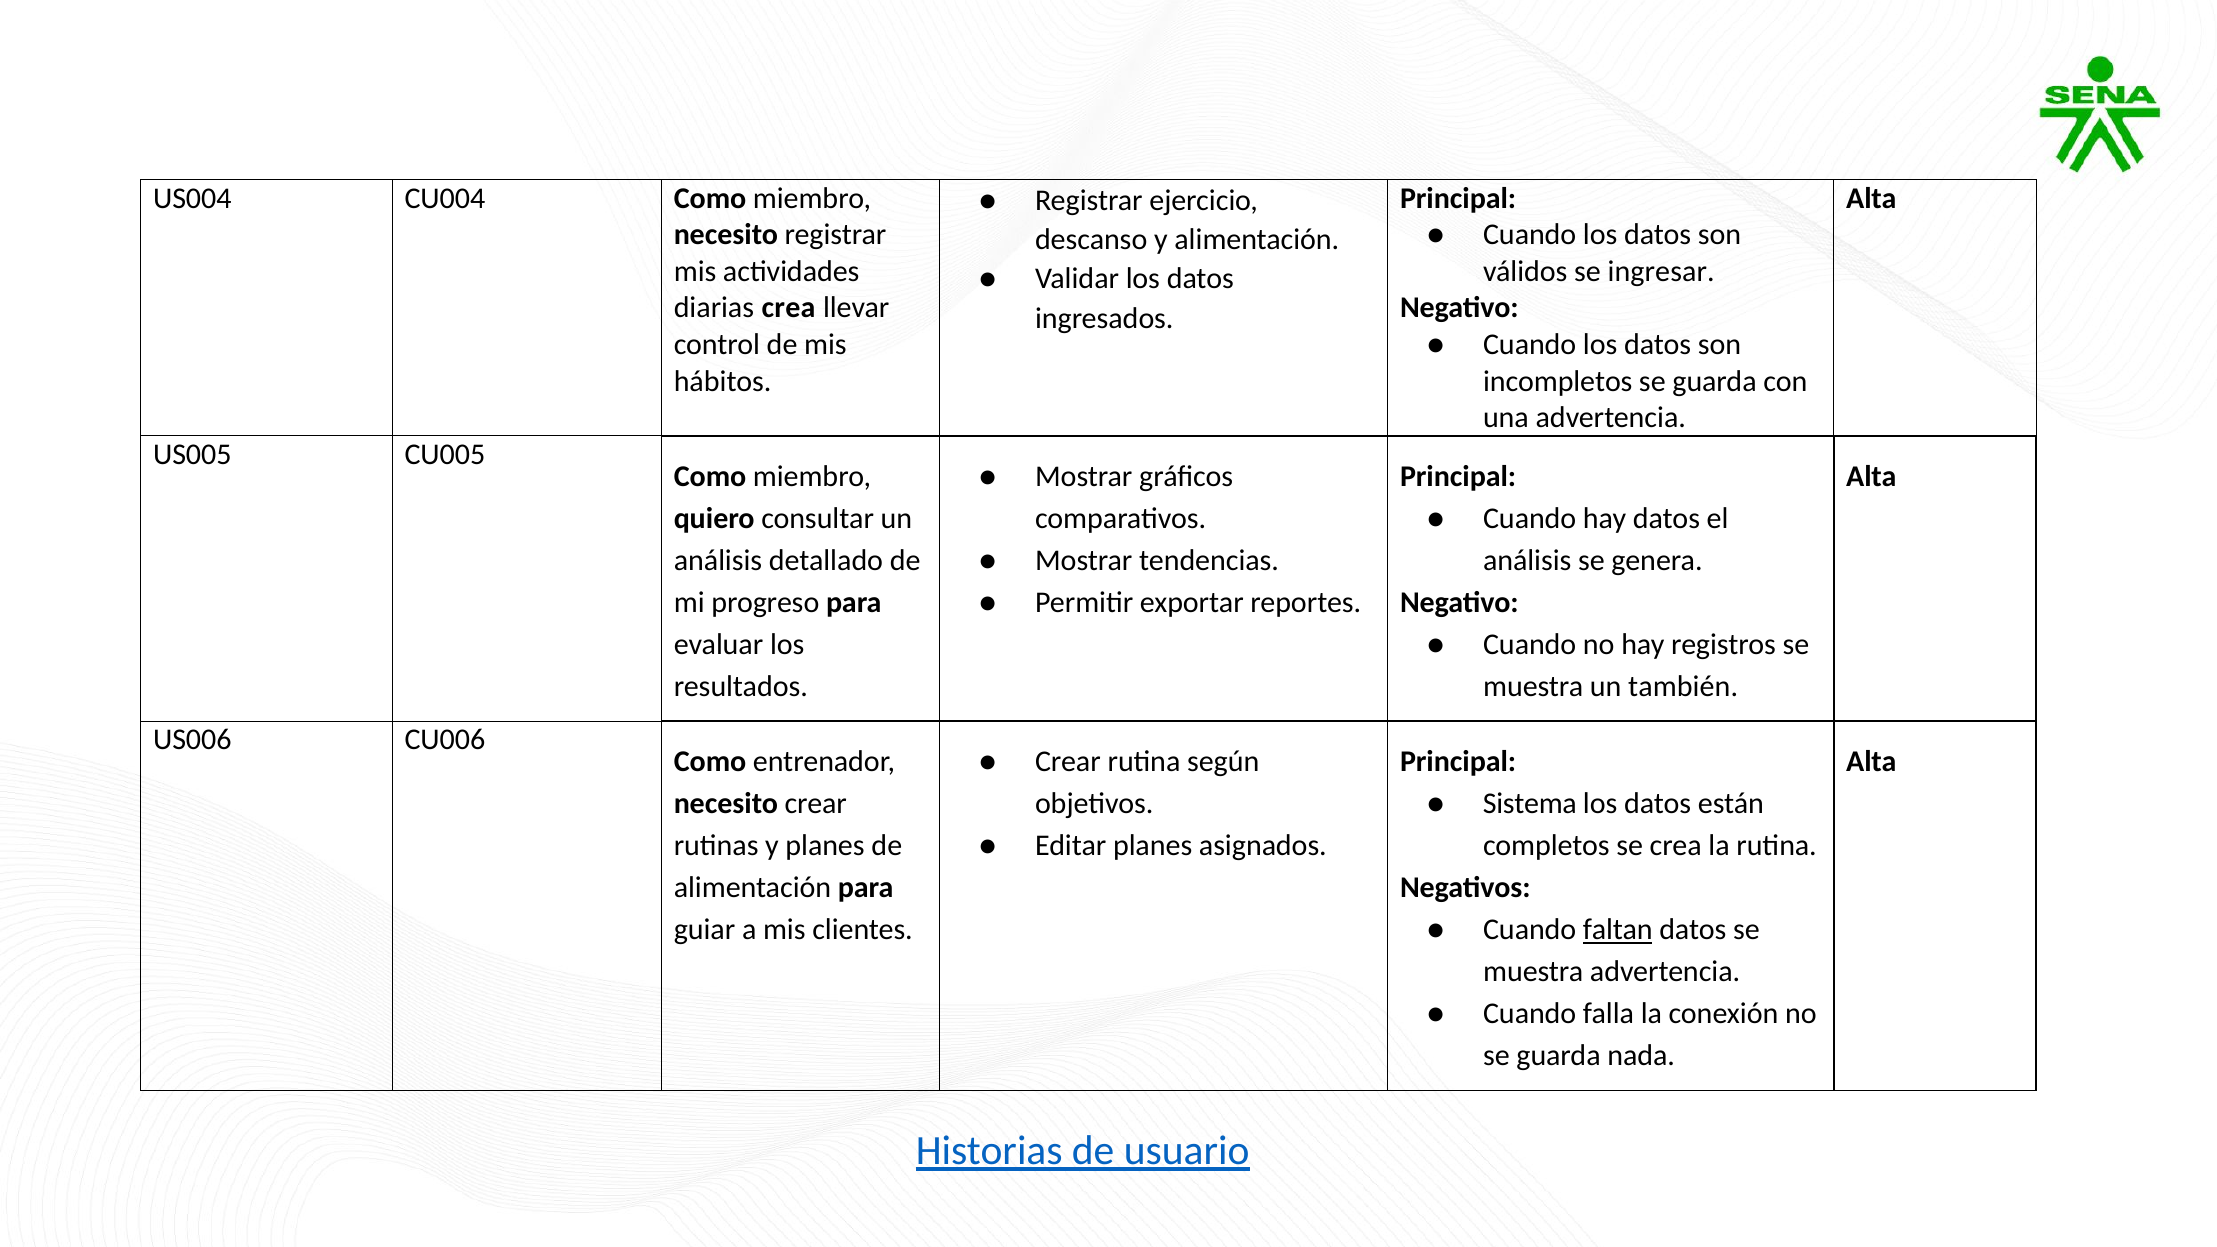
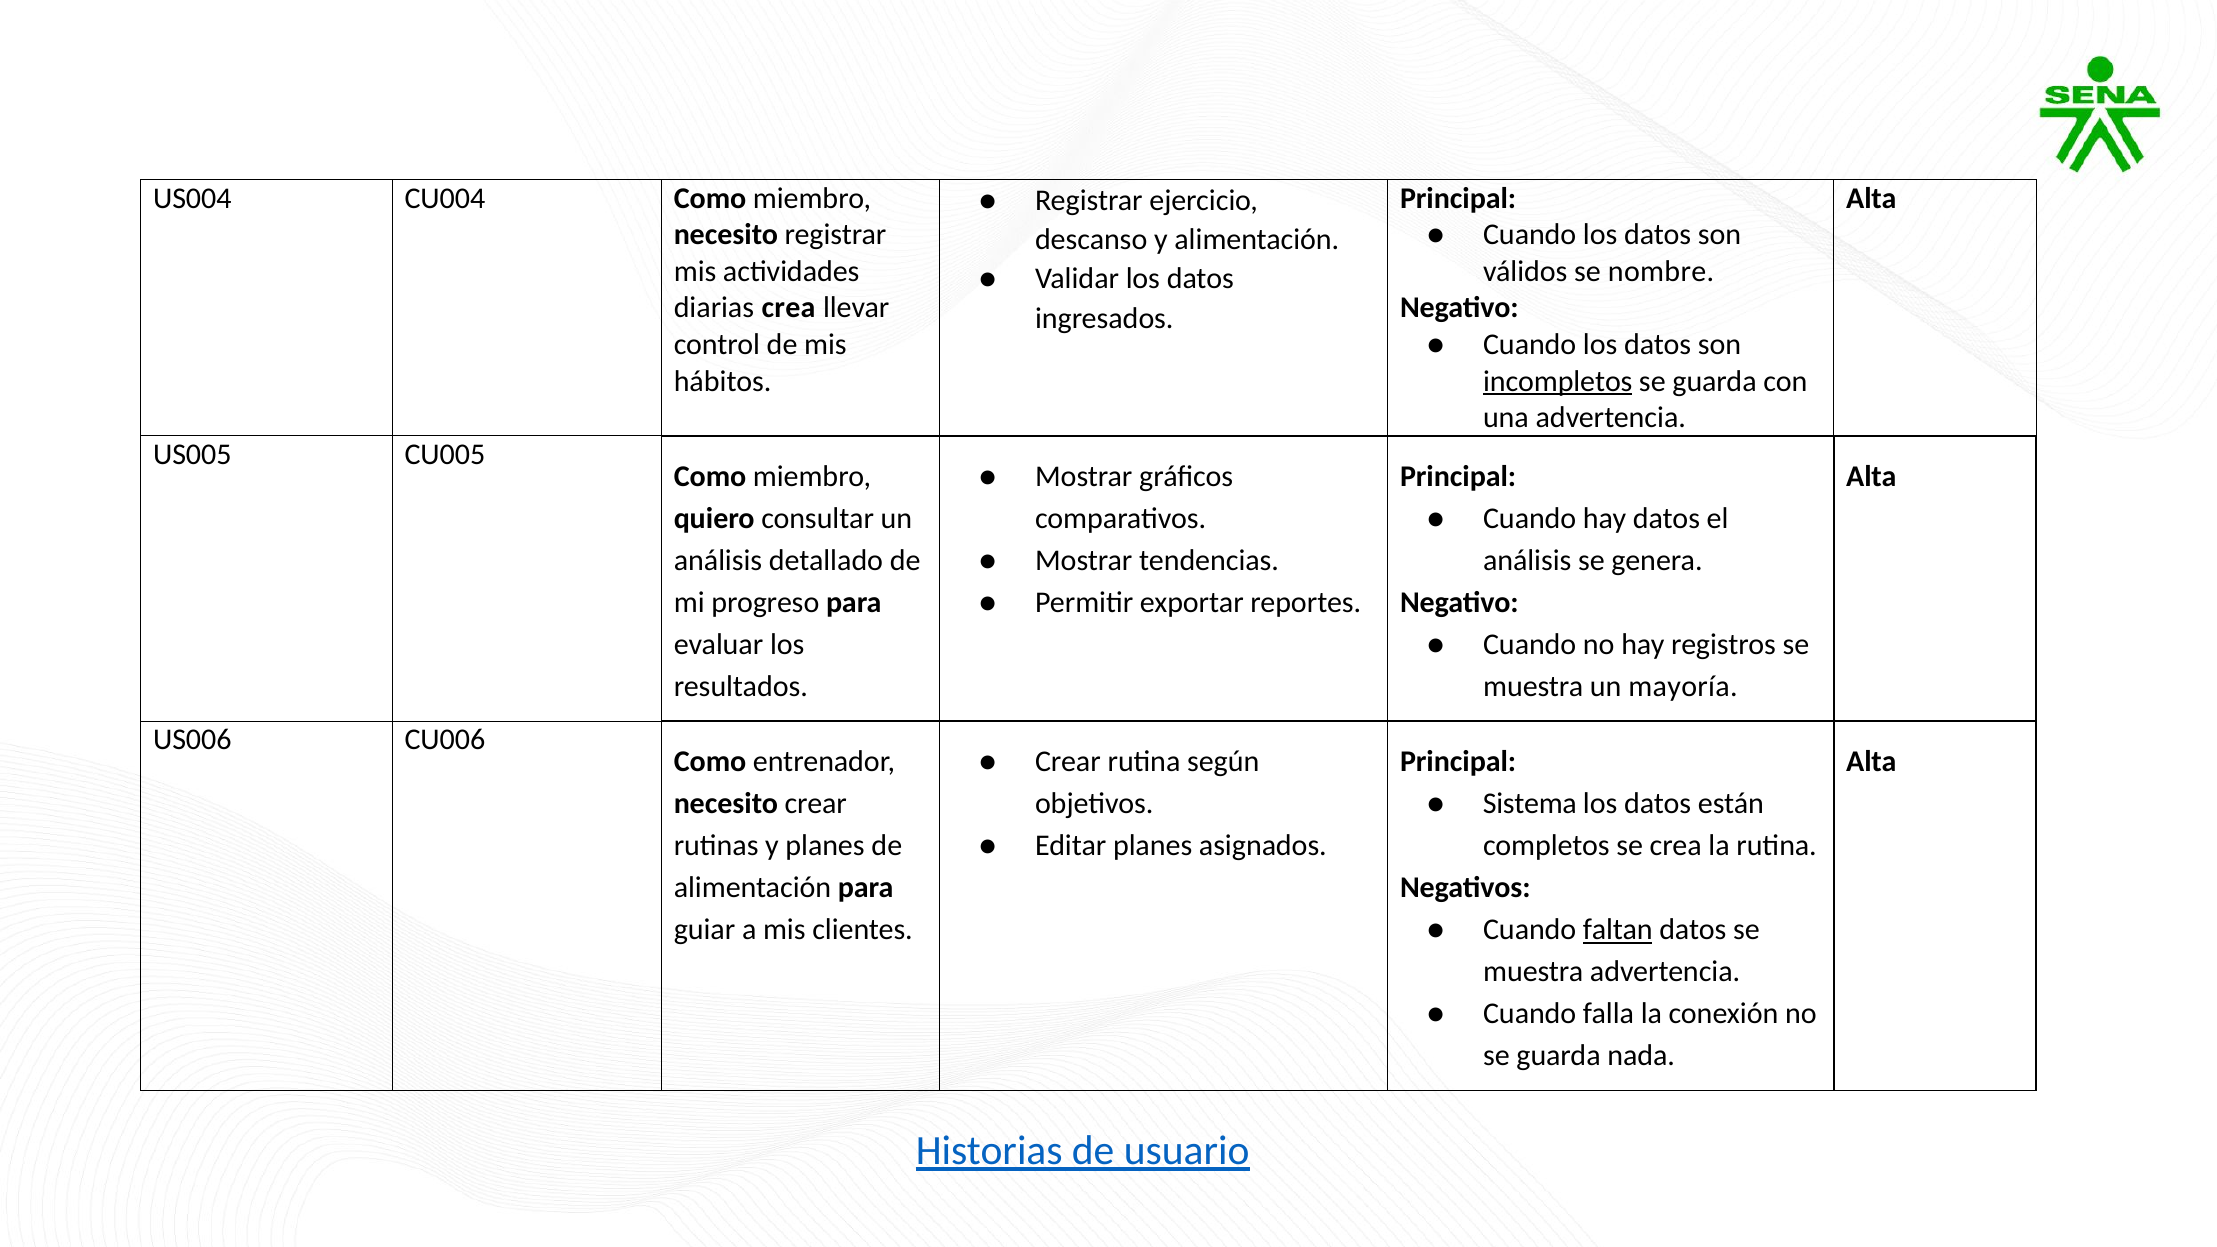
ingresar: ingresar -> nombre (1661, 271)
incompletos underline: none -> present (1558, 381)
también: también -> mayoría (1683, 687)
